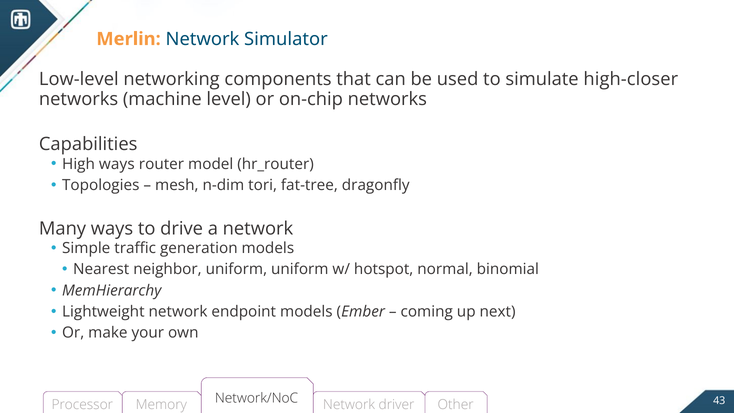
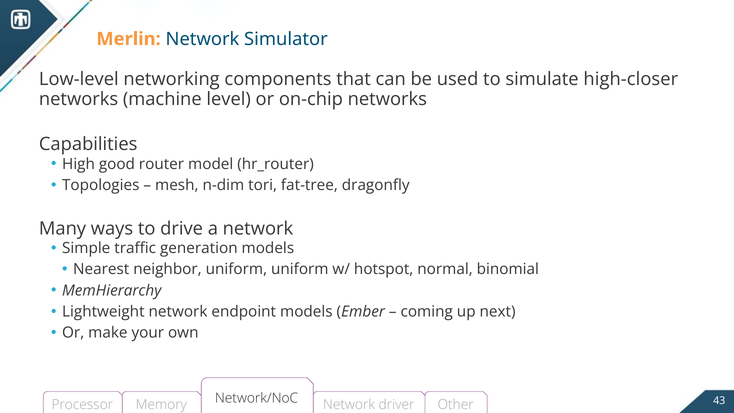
High ways: ways -> good (117, 164)
